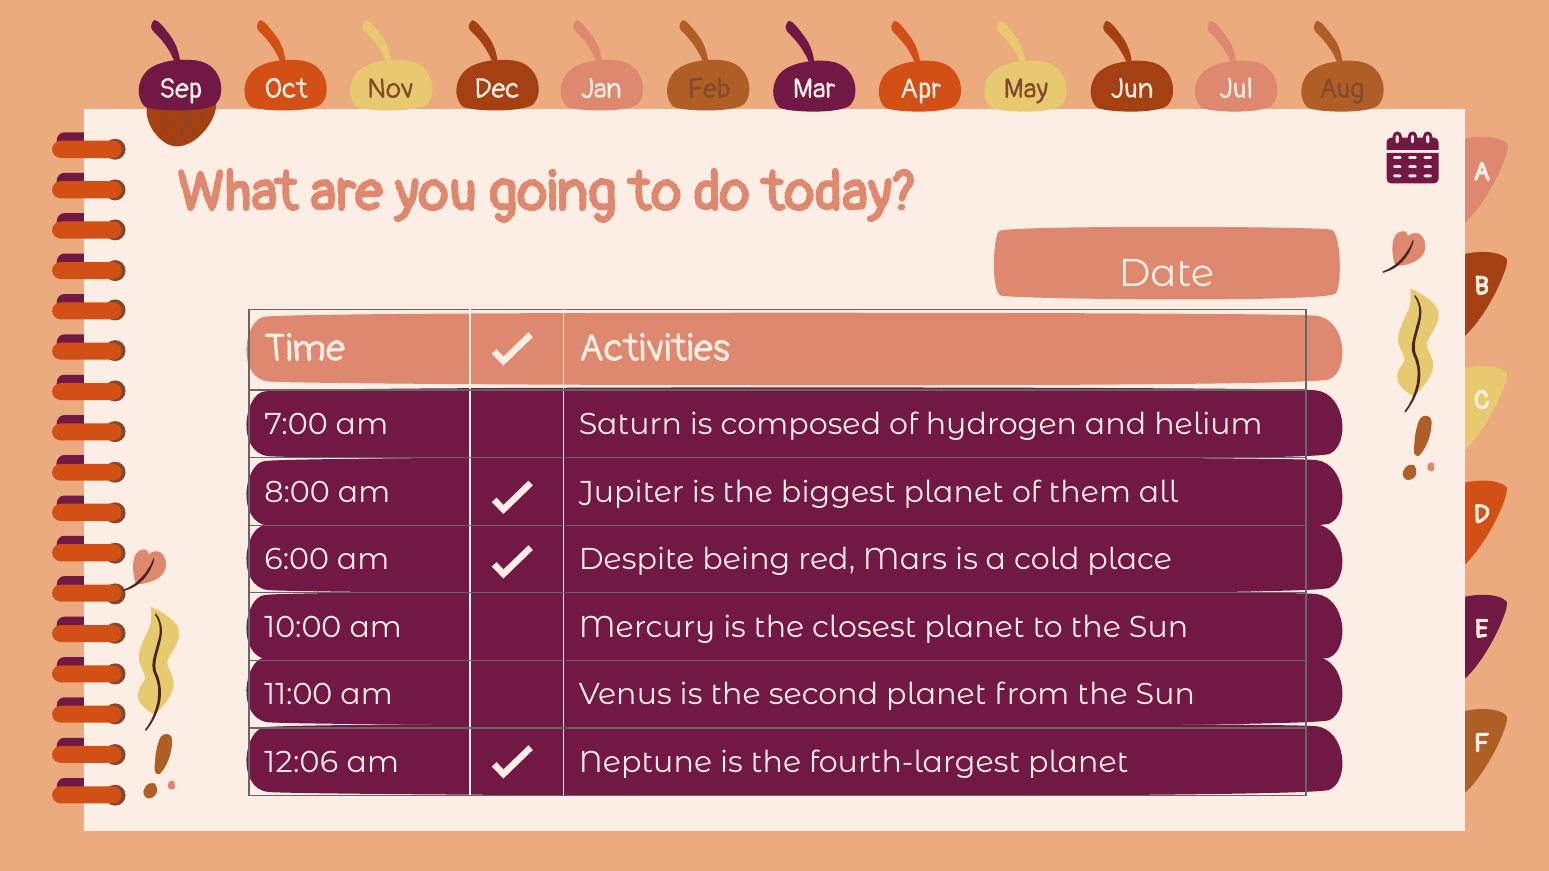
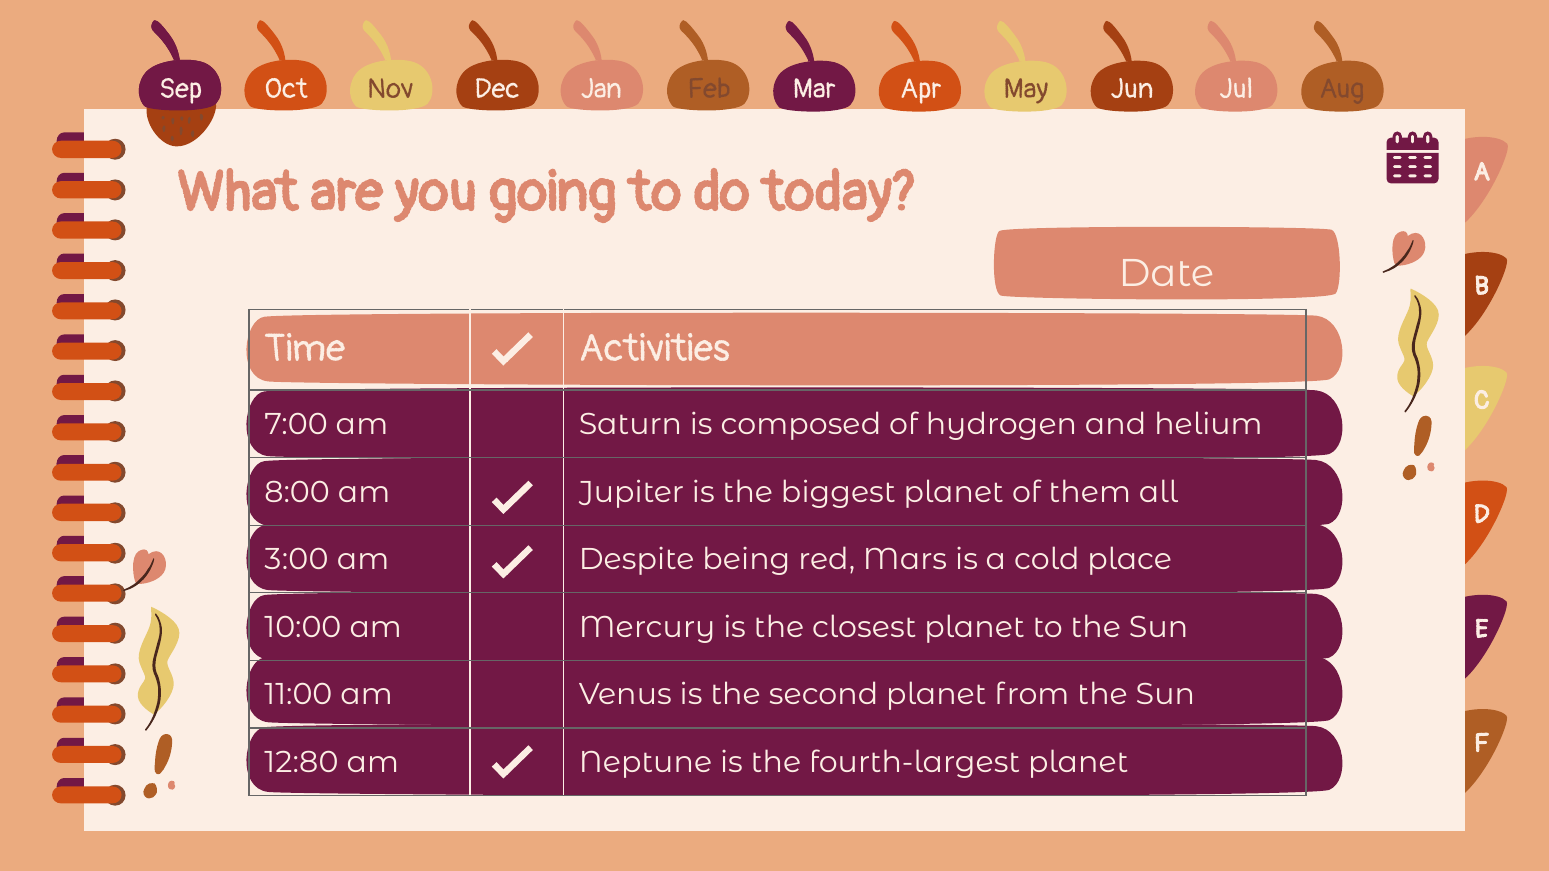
6:00: 6:00 -> 3:00 (297, 560)
12:06: 12:06 -> 12:80 (301, 763)
